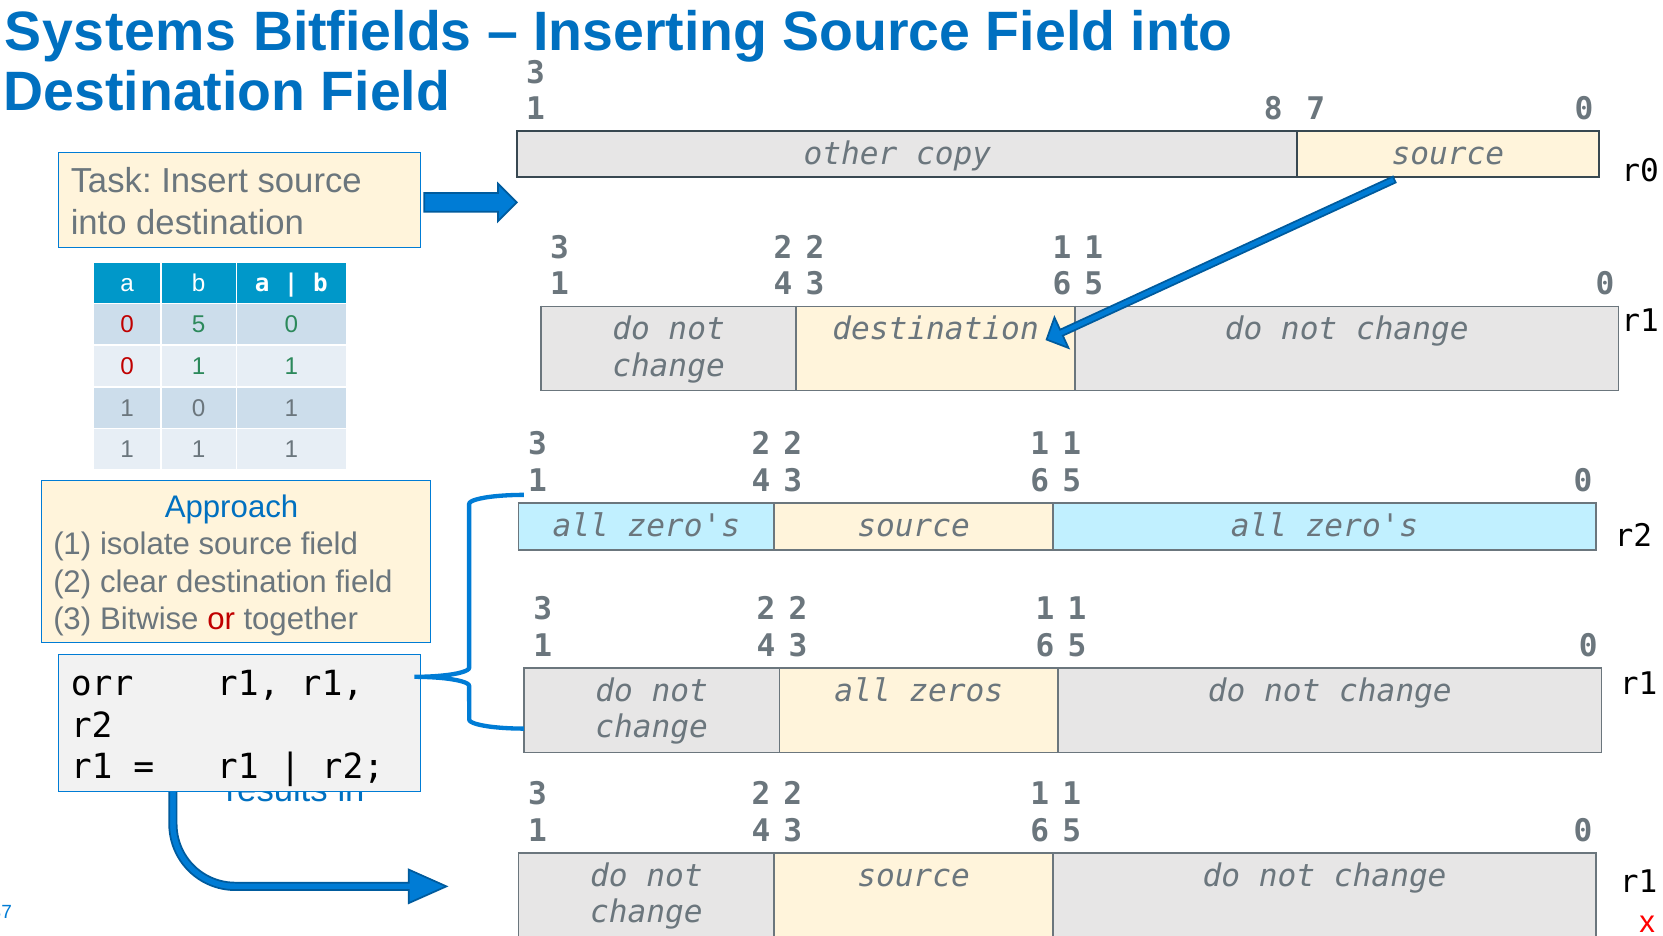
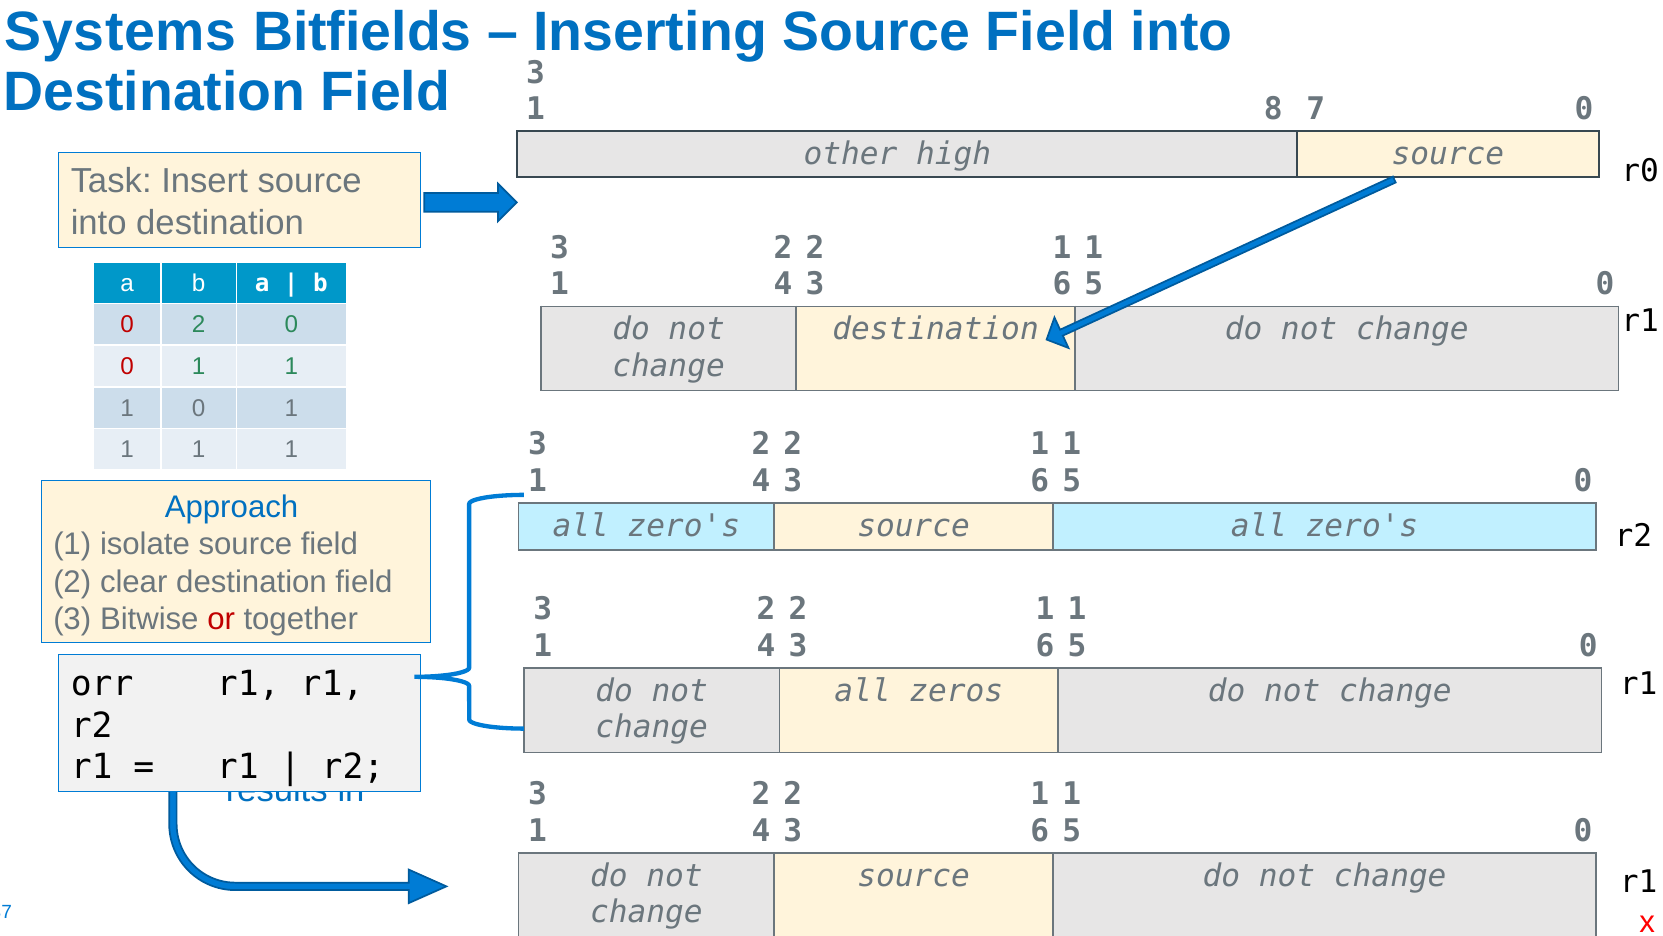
copy: copy -> high (954, 154)
0 5: 5 -> 2 (198, 325)
